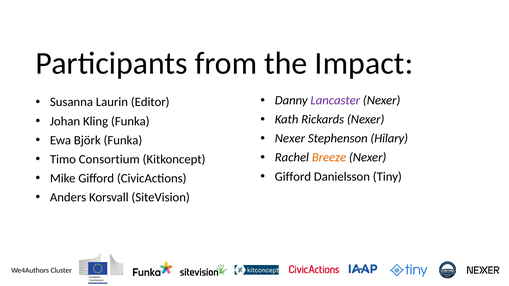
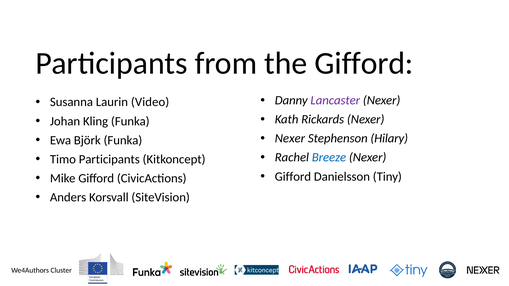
the Impact: Impact -> Gifford (364, 64)
Editor: Editor -> Video (150, 102)
Breeze colour: orange -> blue (329, 158)
Timo Consortium: Consortium -> Participants (109, 159)
